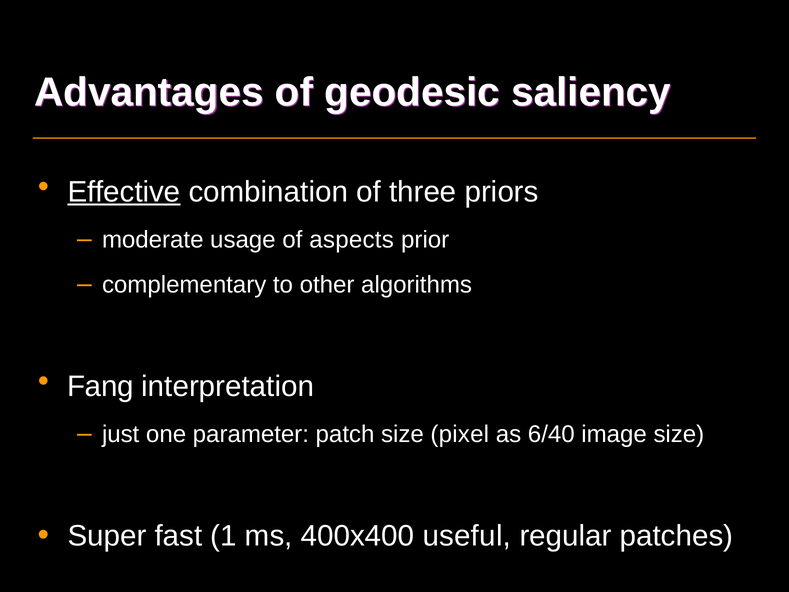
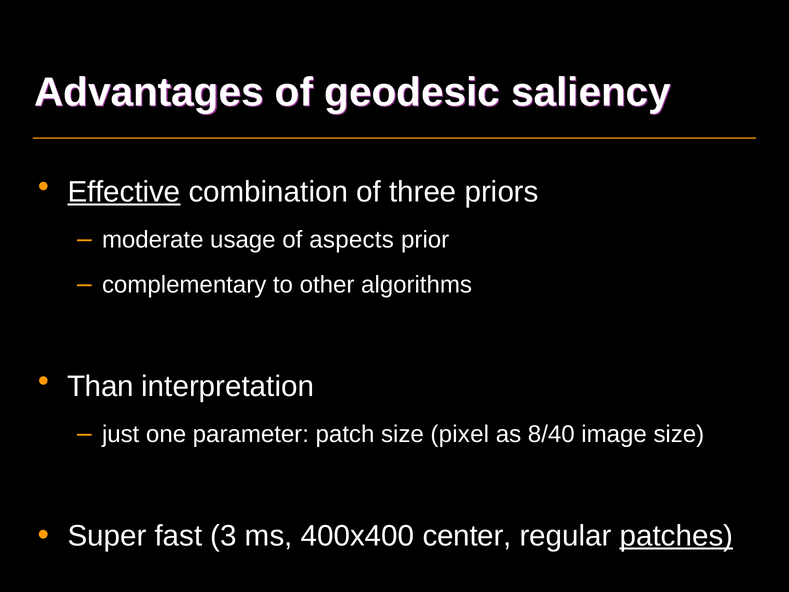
Fang: Fang -> Than (100, 386)
6/40: 6/40 -> 8/40 (551, 434)
1: 1 -> 3 (224, 536)
useful: useful -> center (467, 536)
patches underline: none -> present (676, 536)
